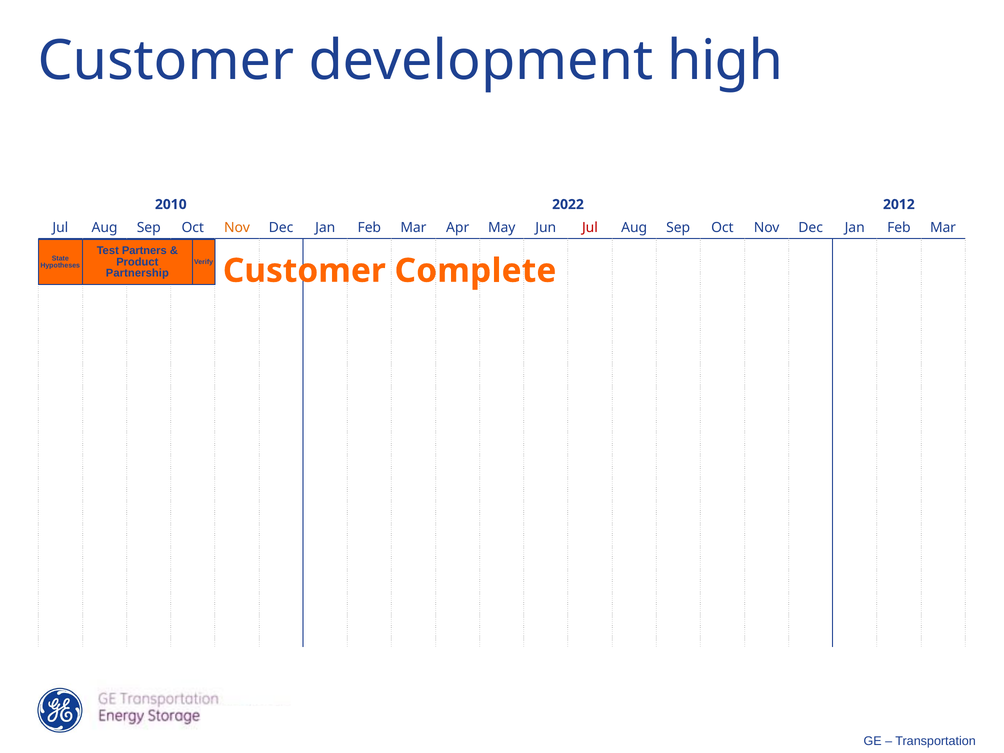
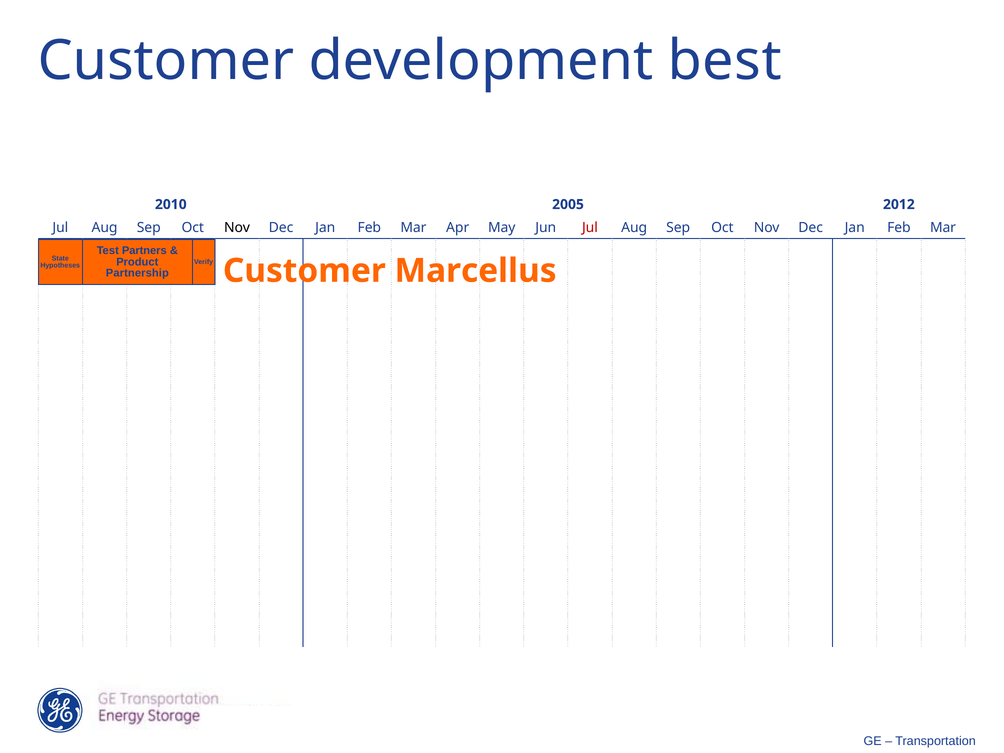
high: high -> best (725, 61)
2022: 2022 -> 2005 (568, 204)
Nov colour: orange -> black (237, 228)
Complete: Complete -> Marcellus (476, 271)
